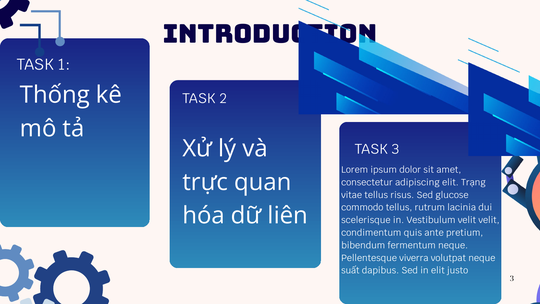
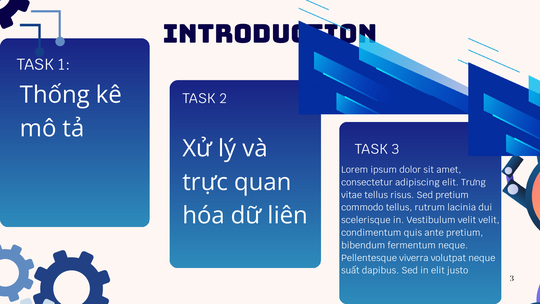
Trạng: Trạng -> Trưng (473, 182)
Sed glucose: glucose -> pretium (452, 195)
